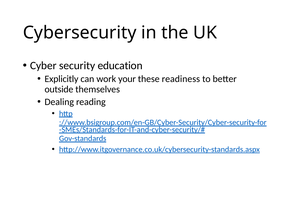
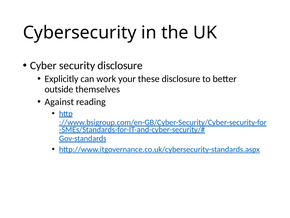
security education: education -> disclosure (120, 65)
these readiness: readiness -> disclosure (181, 79)
Dealing: Dealing -> Against (59, 102)
